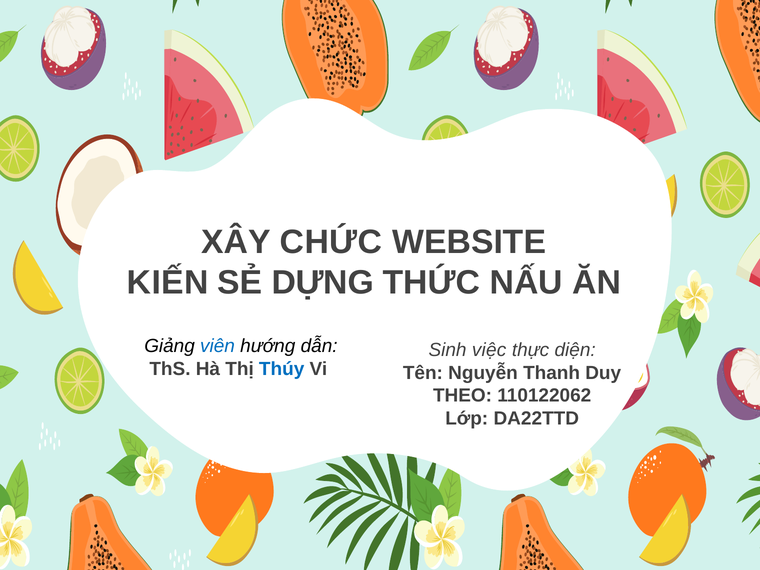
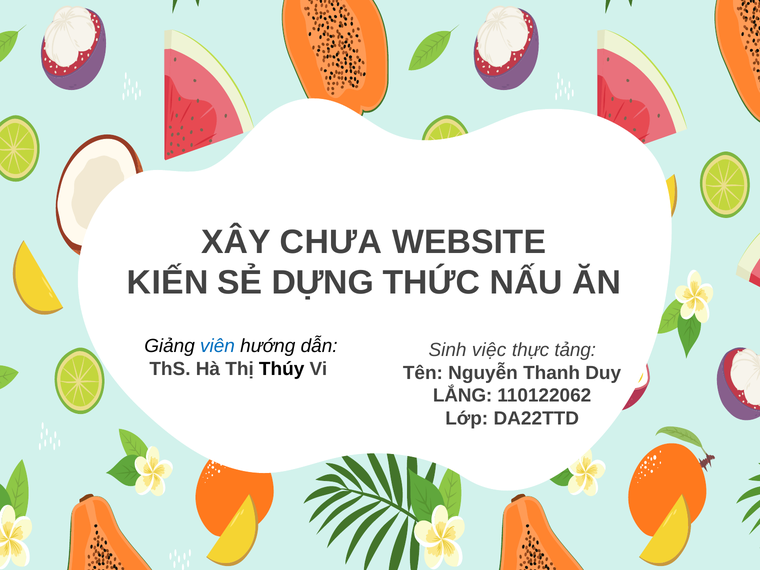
CHỨC: CHỨC -> CHƯA (331, 242)
diện: diện -> tảng (575, 350)
Thúy colour: blue -> black (282, 369)
THEO: THEO -> LẮNG (463, 396)
